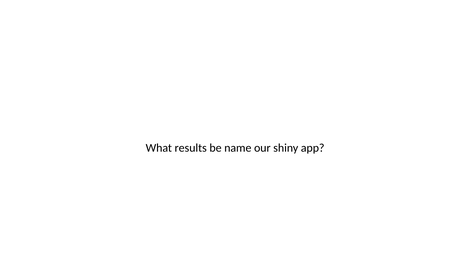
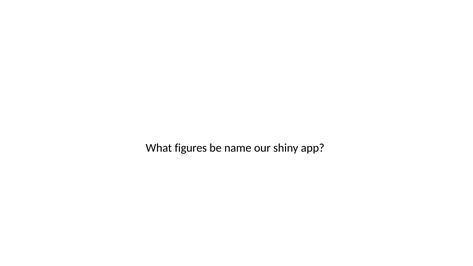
results: results -> figures (191, 148)
